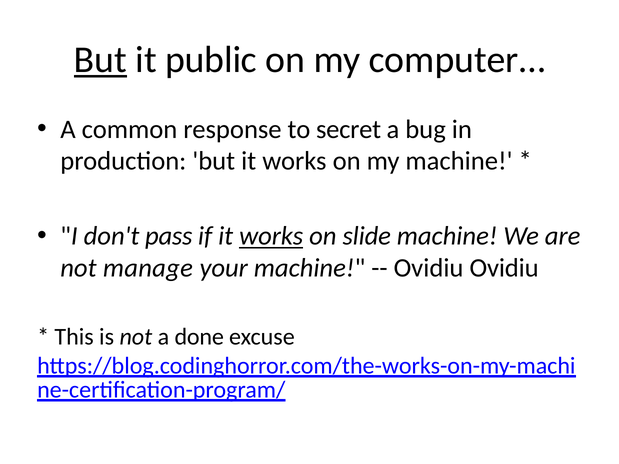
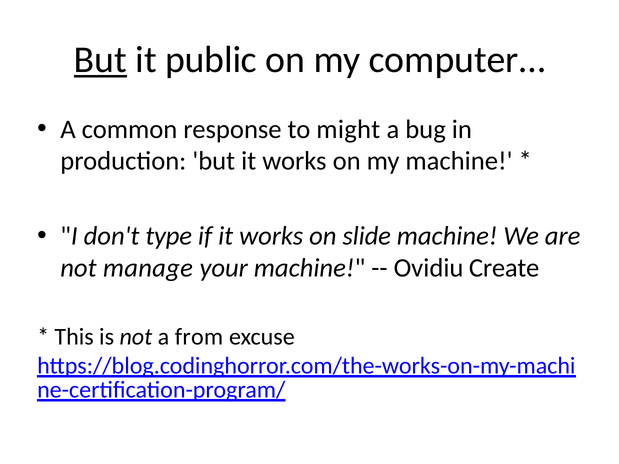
secret: secret -> might (348, 129)
pass: pass -> type (169, 236)
works underline: present -> none (271, 236)
Ovidiu Ovidiu: Ovidiu -> Create (504, 268)
done: done -> from (199, 337)
